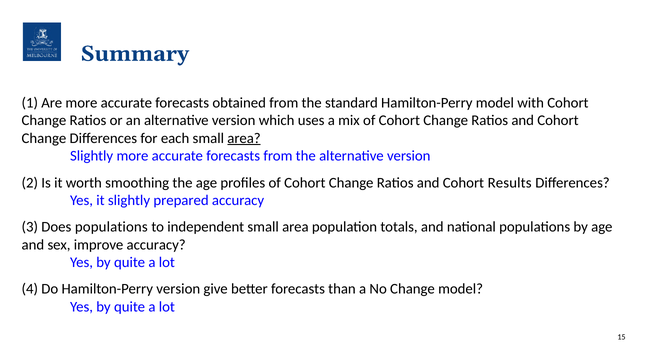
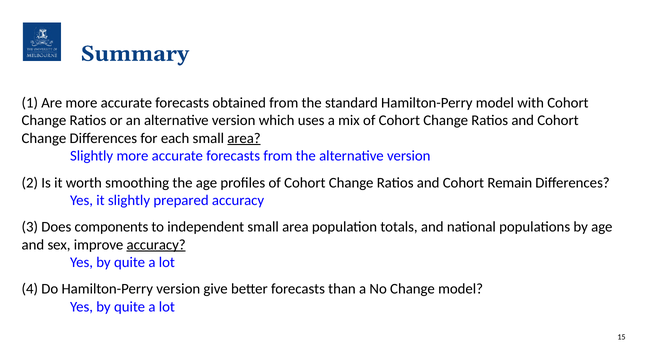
Results: Results -> Remain (510, 183)
Does populations: populations -> components (111, 227)
accuracy underline: none -> present (156, 245)
